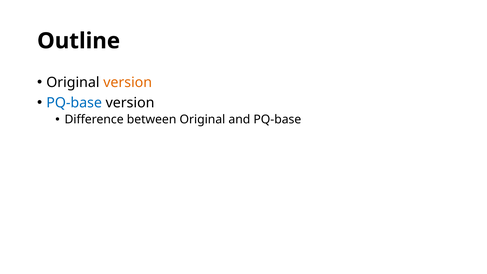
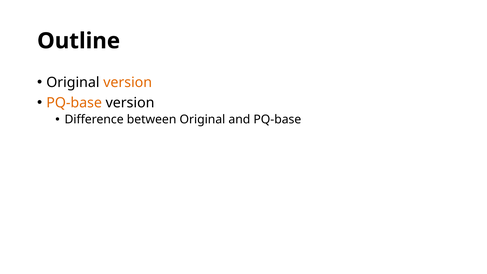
PQ-base colour: blue -> orange (74, 103)
